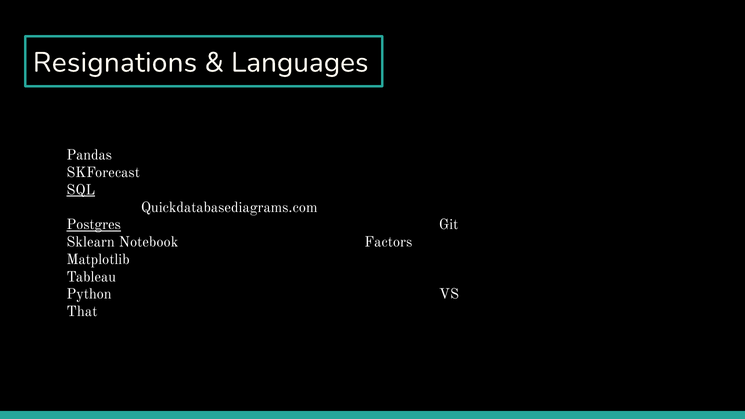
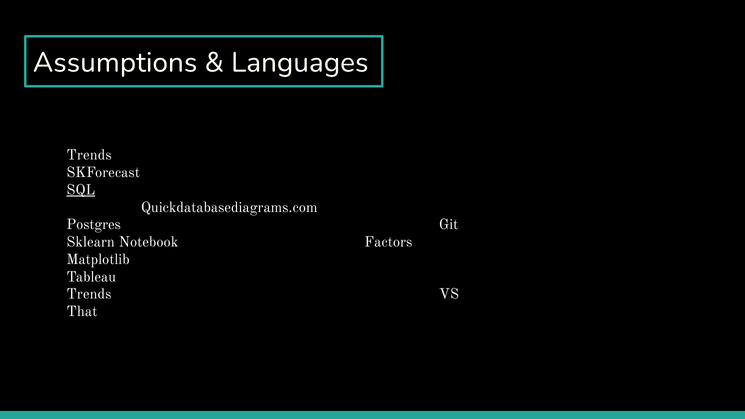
Resignations: Resignations -> Assumptions (115, 62)
Pandas: Pandas -> Trends (89, 155)
Postgres underline: present -> none (94, 225)
Python: Python -> Trends (89, 294)
